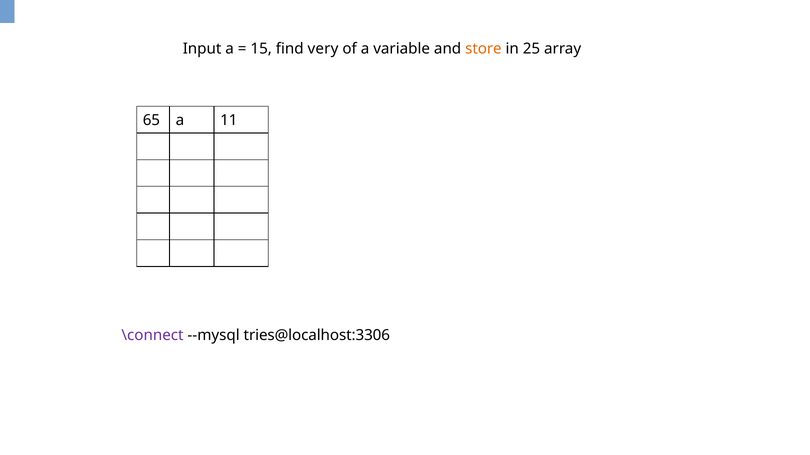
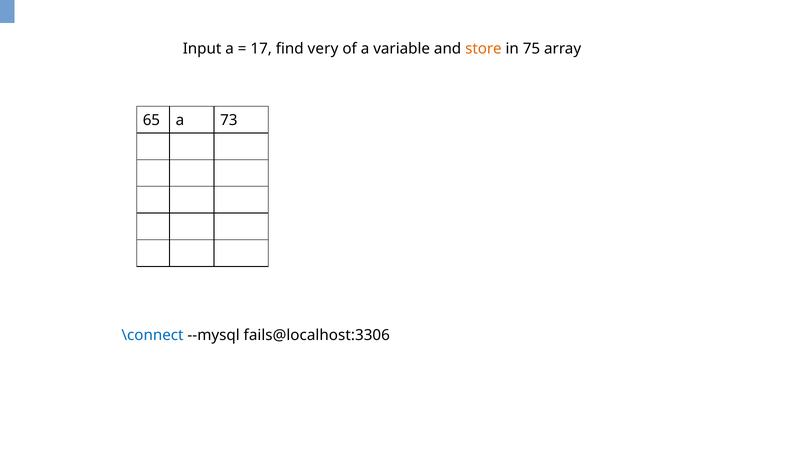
15: 15 -> 17 (261, 49)
25: 25 -> 75 (531, 49)
11: 11 -> 73 (229, 121)
\connect colour: purple -> blue (152, 336)
tries@localhost:3306: tries@localhost:3306 -> fails@localhost:3306 (317, 336)
